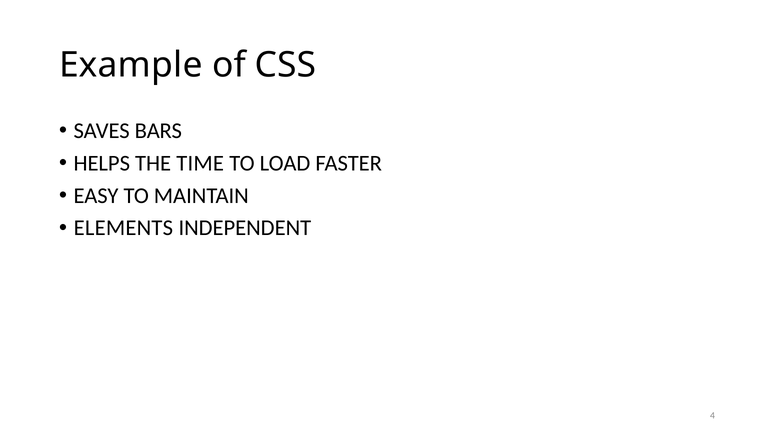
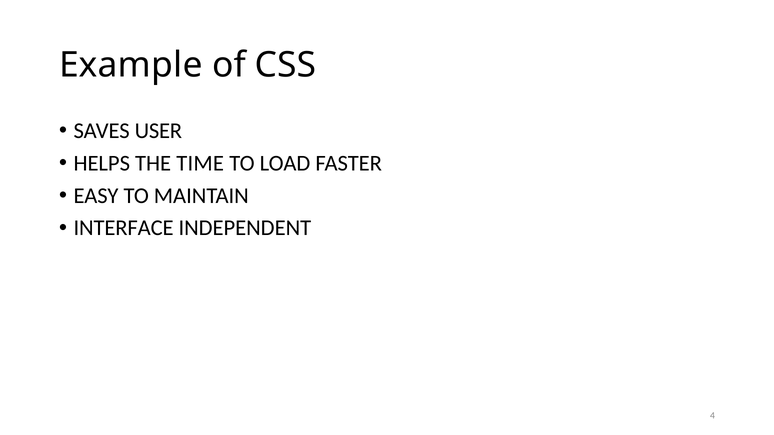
BARS: BARS -> USER (158, 131)
ELEMENTS: ELEMENTS -> INTERFACE (124, 228)
